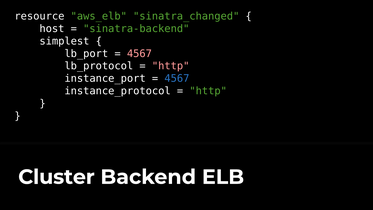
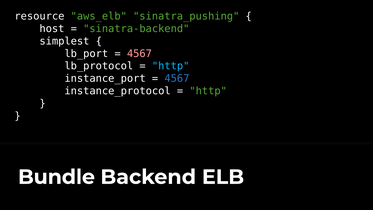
sinatra_changed: sinatra_changed -> sinatra_pushing (186, 16)
http colour: pink -> light blue (171, 66)
Cluster: Cluster -> Bundle (56, 177)
